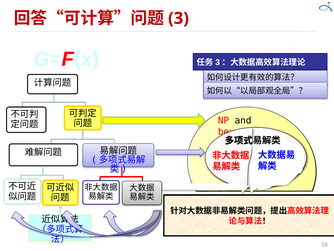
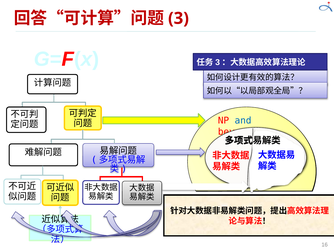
and colour: black -> blue (243, 120)
